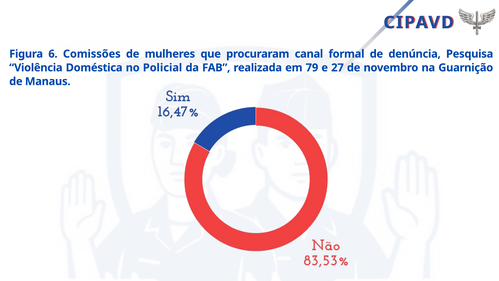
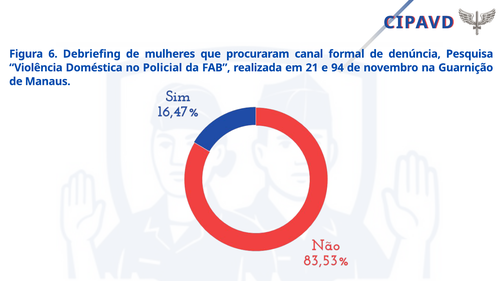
Comissões: Comissões -> Debriefing (92, 54)
79: 79 -> 21 (312, 68)
27: 27 -> 94 (337, 68)
